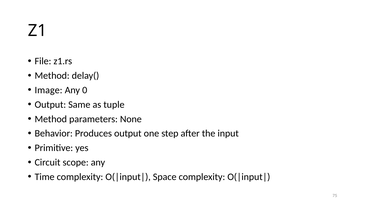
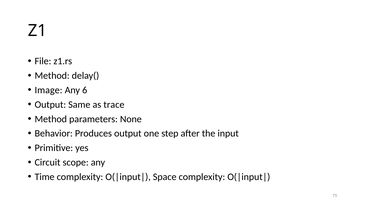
0: 0 -> 6 (85, 90)
tuple: tuple -> trace (114, 105)
